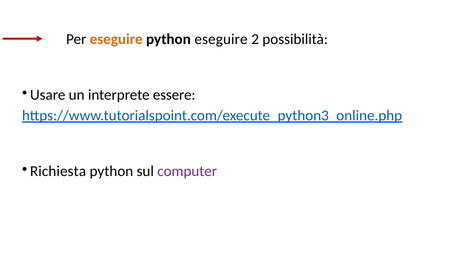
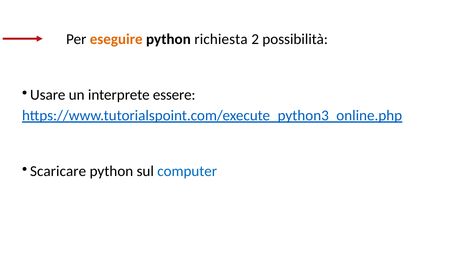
python eseguire: eseguire -> richiesta (221, 39)
Richiesta: Richiesta -> Scaricare (58, 171)
computer colour: purple -> blue (187, 171)
